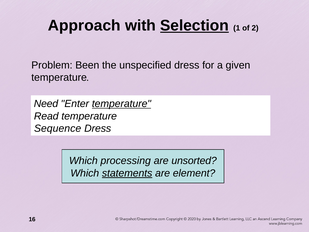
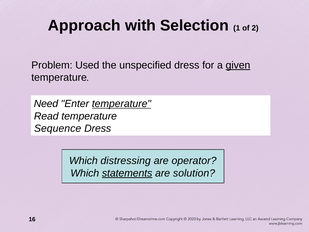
Selection underline: present -> none (195, 26)
Been: Been -> Used (87, 65)
given underline: none -> present (238, 65)
processing: processing -> distressing (126, 161)
unsorted: unsorted -> operator (194, 161)
element: element -> solution (194, 173)
